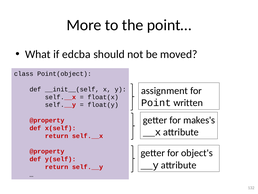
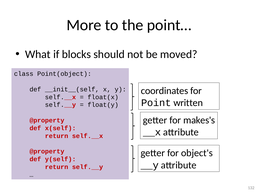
edcba: edcba -> blocks (76, 54)
assignment: assignment -> coordinates (165, 91)
